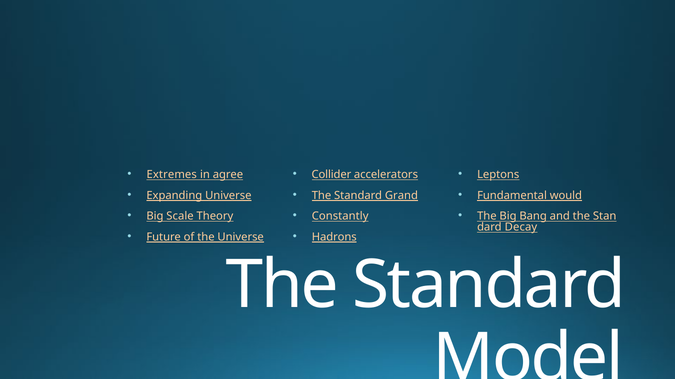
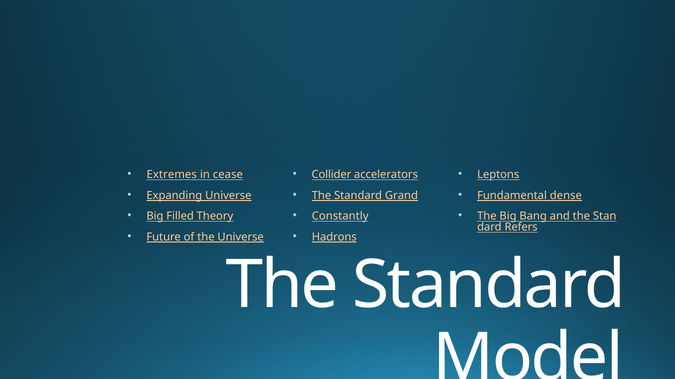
agree: agree -> cease (228, 175)
would: would -> dense (566, 196)
Scale: Scale -> Filled (180, 217)
Decay: Decay -> Refers (521, 228)
